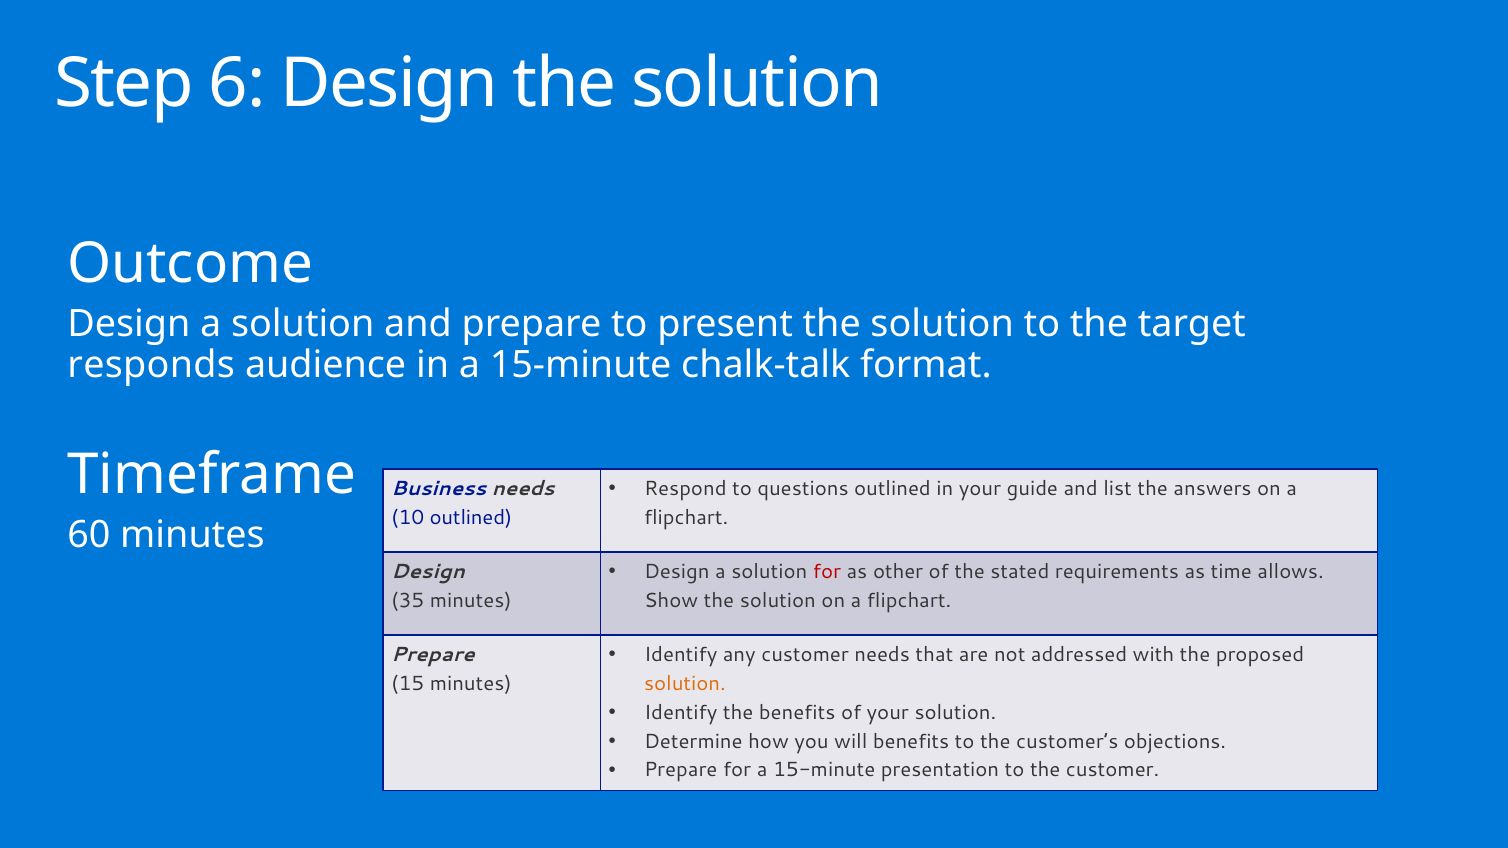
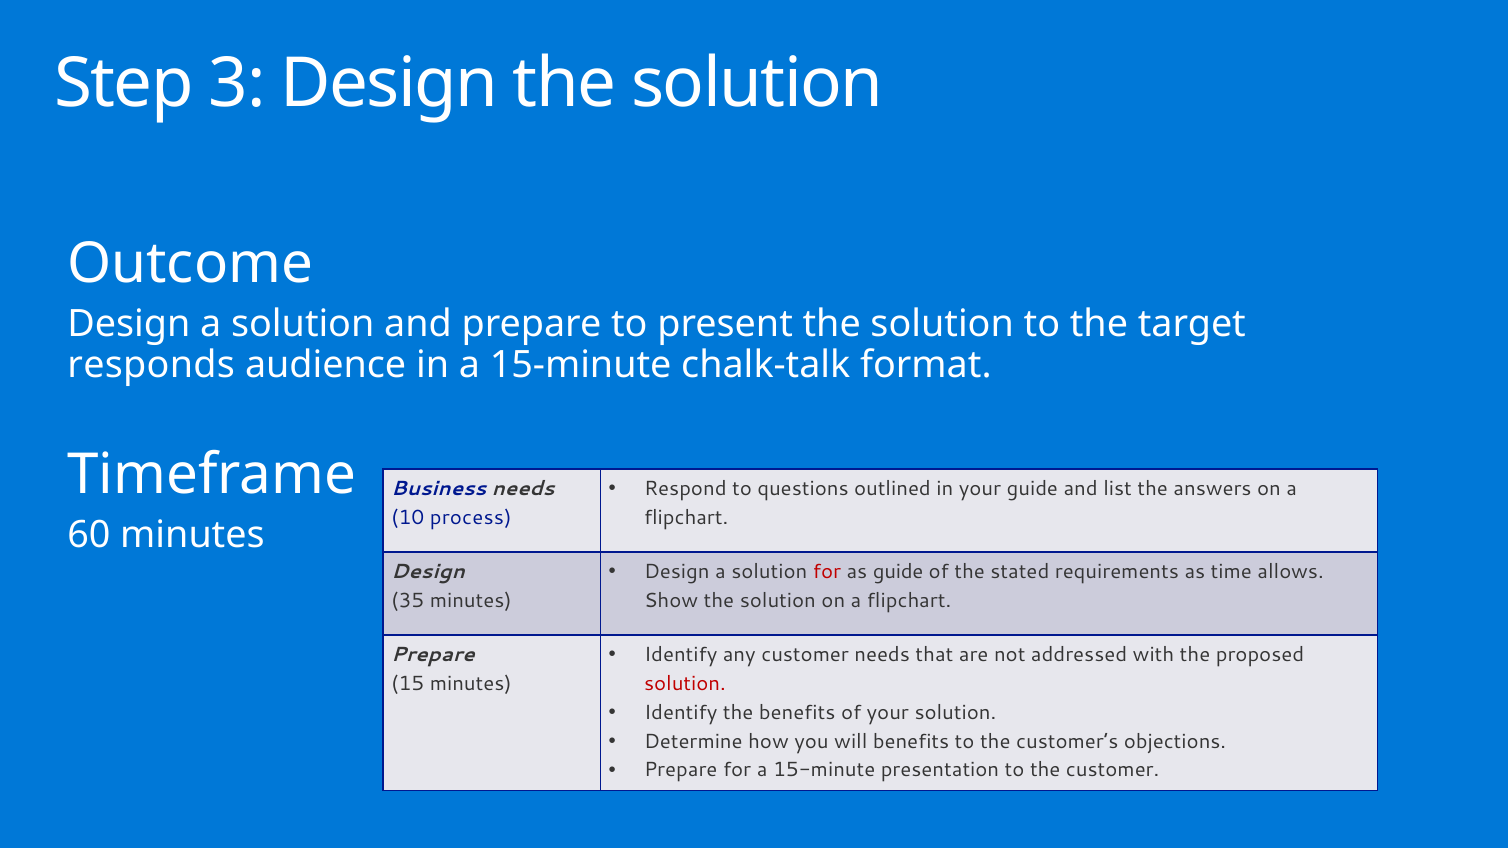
6: 6 -> 3 (237, 84)
10 outlined: outlined -> process (471, 518)
as other: other -> guide (898, 572)
solution colour: orange -> red (685, 684)
